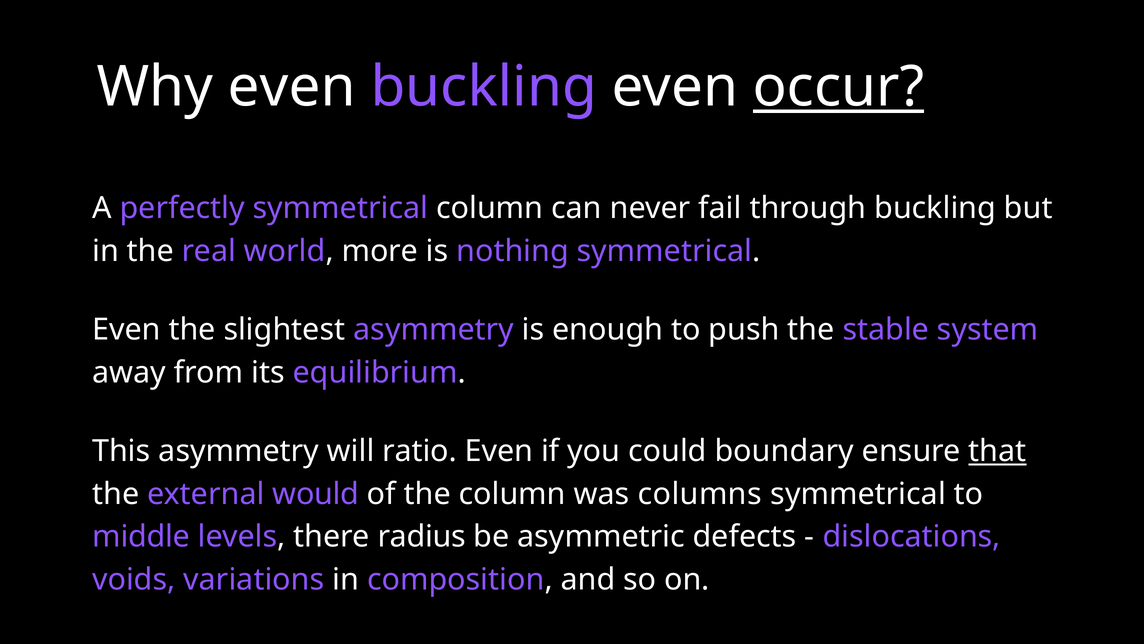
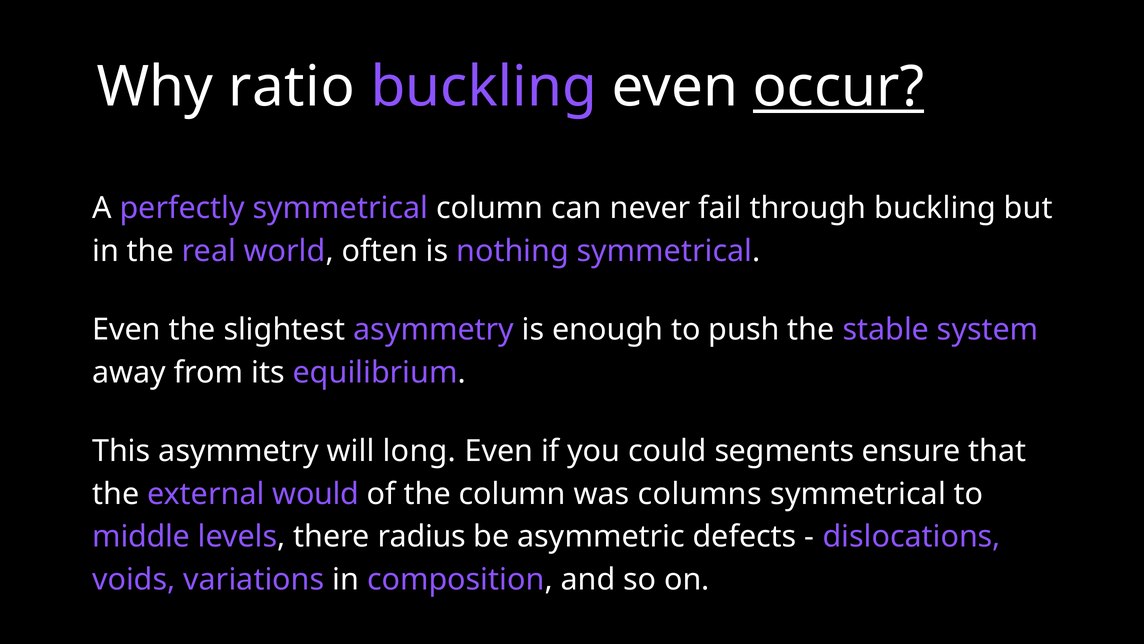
Why even: even -> ratio (292, 87)
more: more -> often (380, 251)
ratio: ratio -> long (419, 451)
boundary: boundary -> segments (784, 451)
that underline: present -> none (997, 451)
